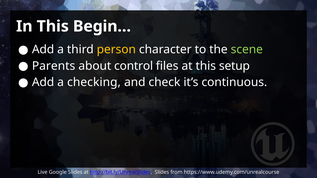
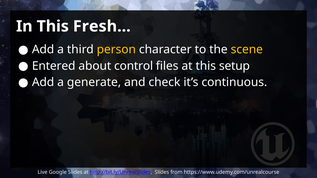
Begin…: Begin… -> Fresh… (102, 26)
scene colour: light green -> yellow (247, 50)
Parents: Parents -> Entered (54, 66)
checking: checking -> generate (94, 82)
